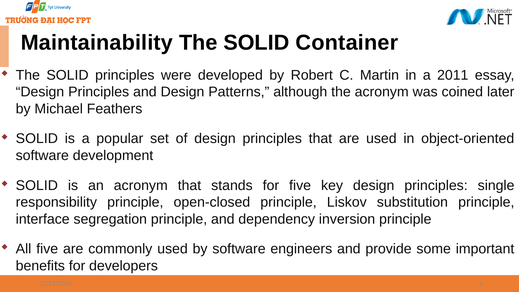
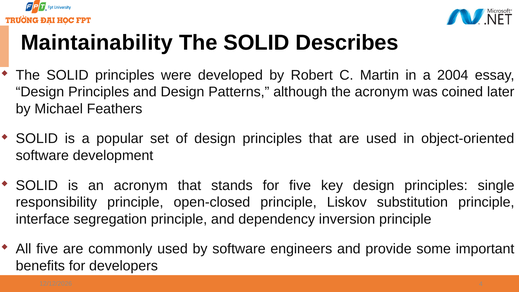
Container: Container -> Describes (347, 43)
2011: 2011 -> 2004 (453, 75)
